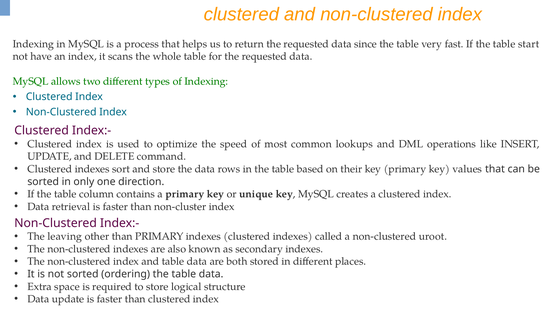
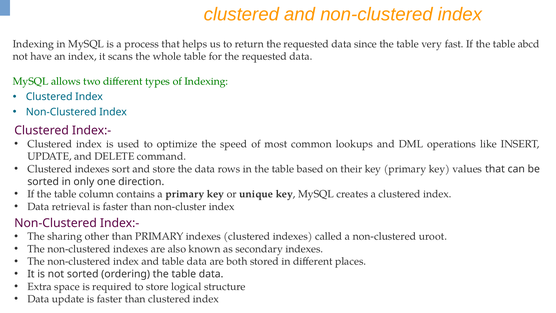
start: start -> abcd (529, 44)
leaving: leaving -> sharing (65, 236)
